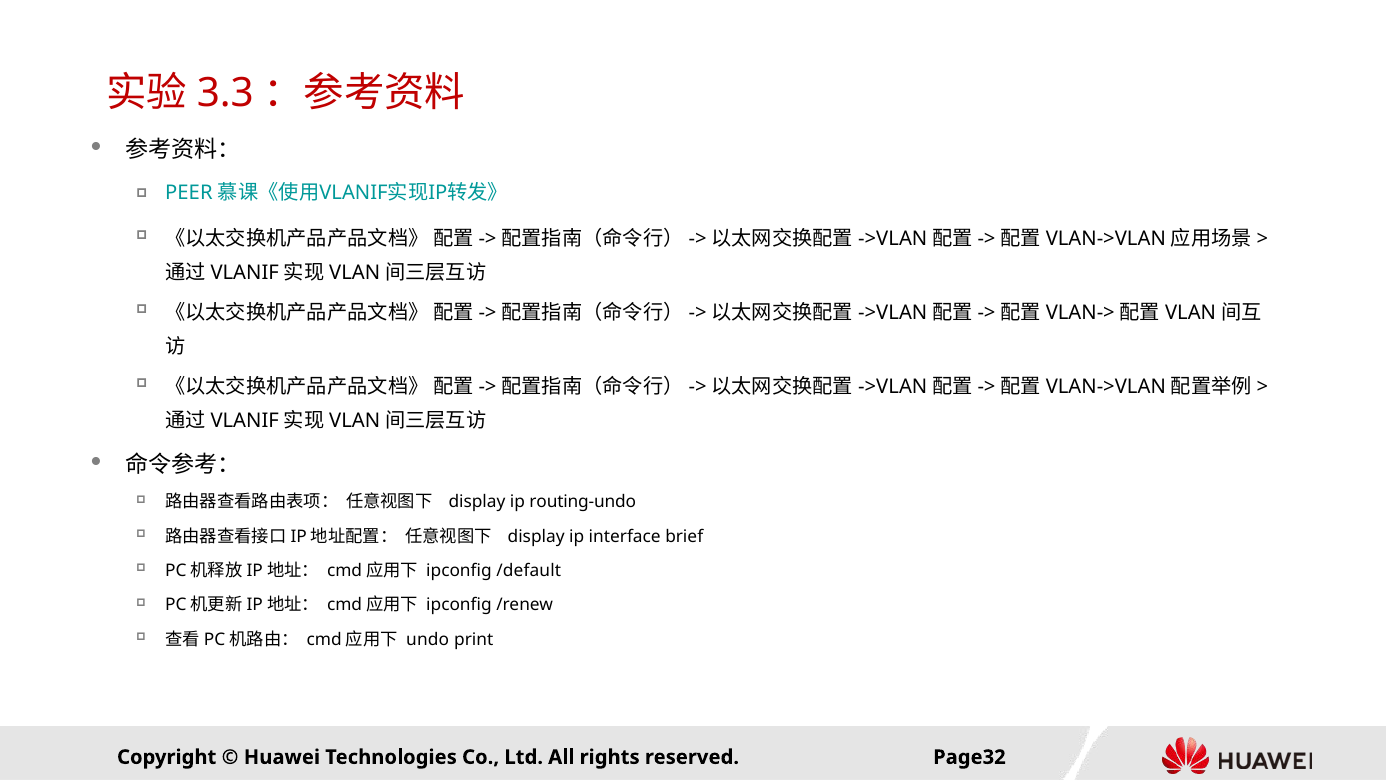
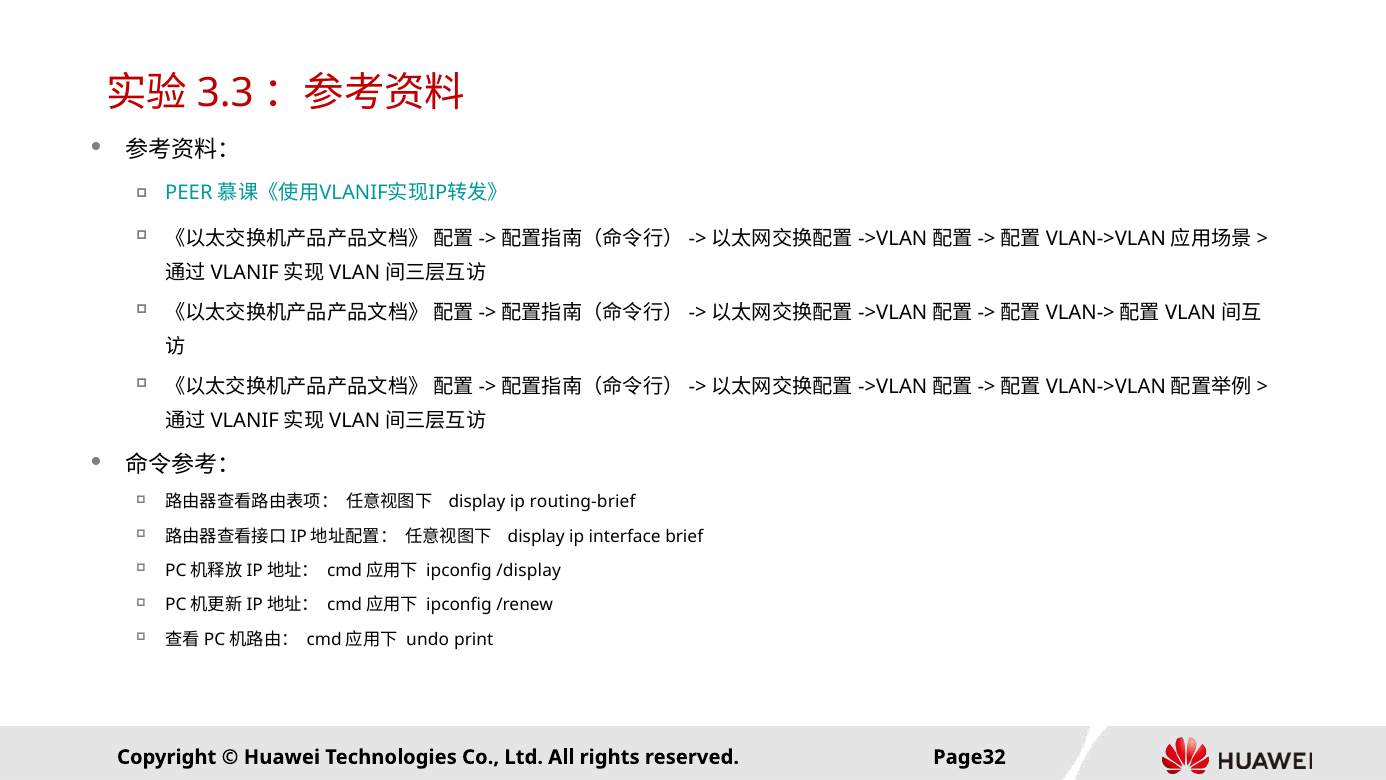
routing-undo: routing-undo -> routing-brief (583, 502)
/default: /default -> /display (529, 570)
